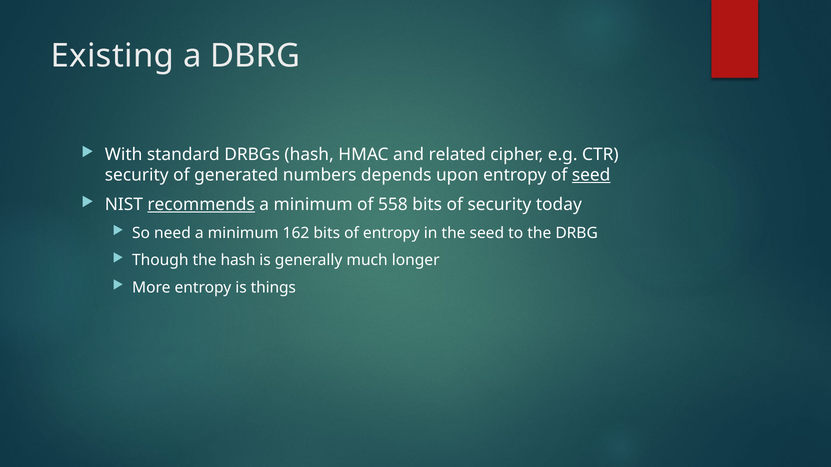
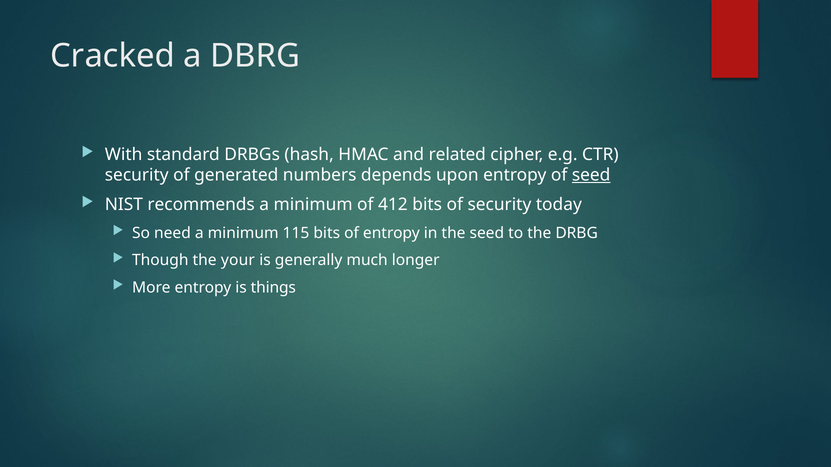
Existing: Existing -> Cracked (113, 56)
recommends underline: present -> none (201, 205)
558: 558 -> 412 (393, 205)
162: 162 -> 115 (296, 233)
the hash: hash -> your (238, 261)
